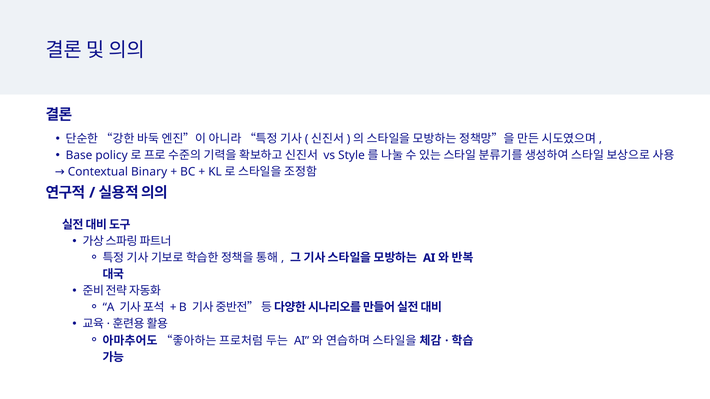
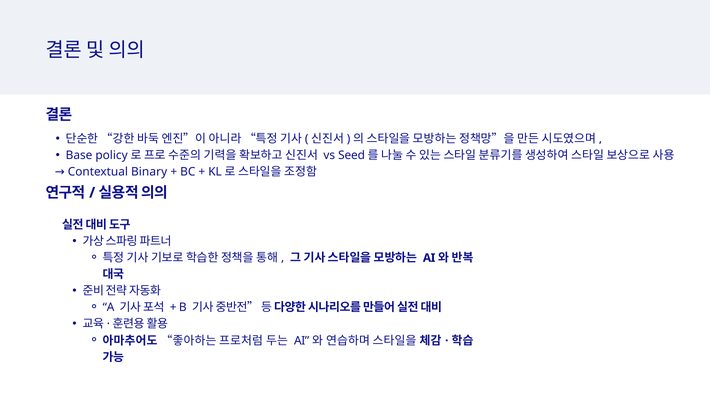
Style: Style -> Seed (352, 156)
